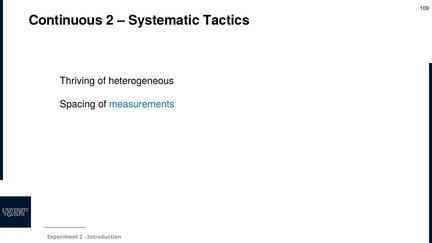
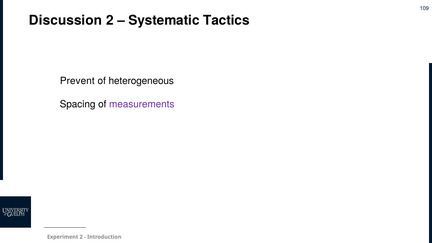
Continuous: Continuous -> Discussion (66, 21)
Thriving: Thriving -> Prevent (77, 81)
measurements colour: blue -> purple (142, 104)
